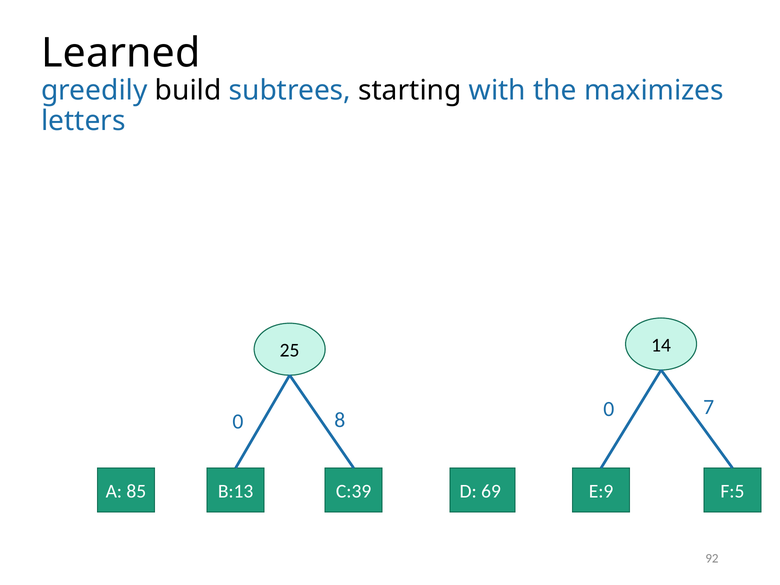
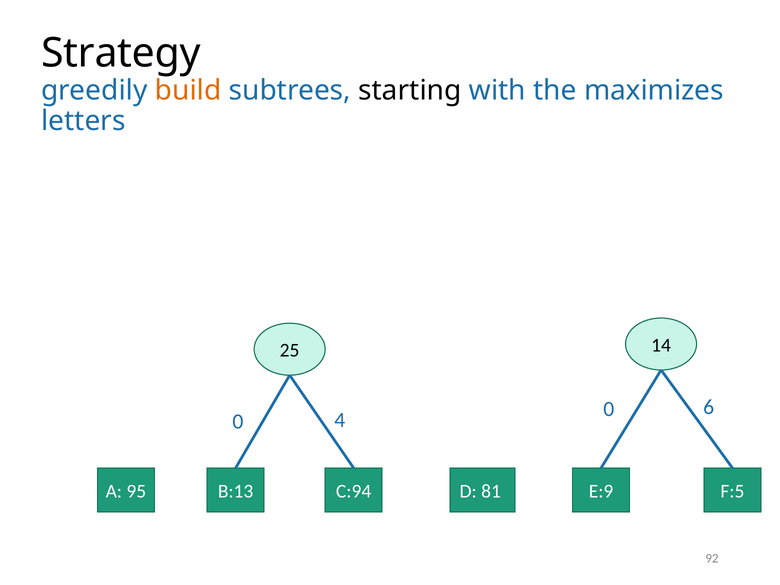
Learned: Learned -> Strategy (121, 53)
build colour: black -> orange (188, 91)
7: 7 -> 6 (709, 407)
8: 8 -> 4 (340, 420)
85: 85 -> 95 (136, 491)
C:39: C:39 -> C:94 (354, 491)
69: 69 -> 81 (491, 491)
